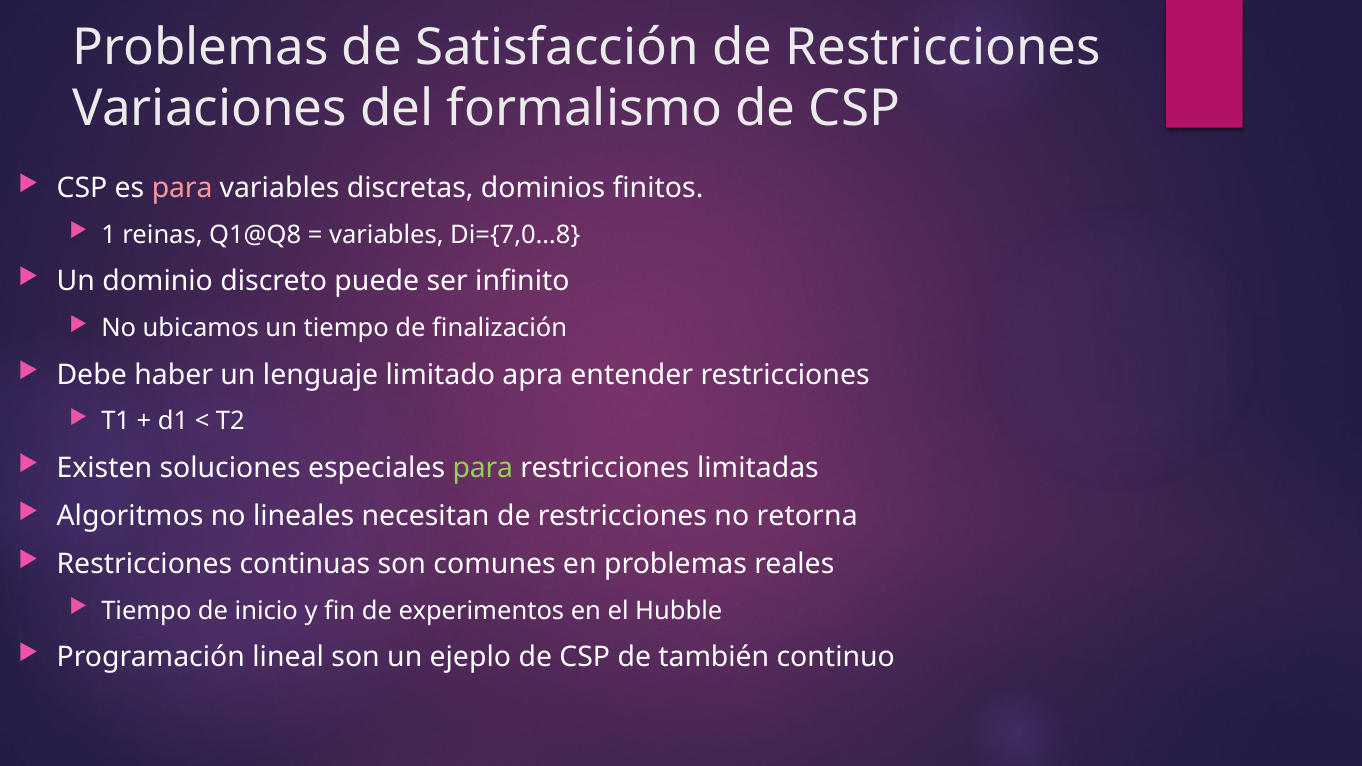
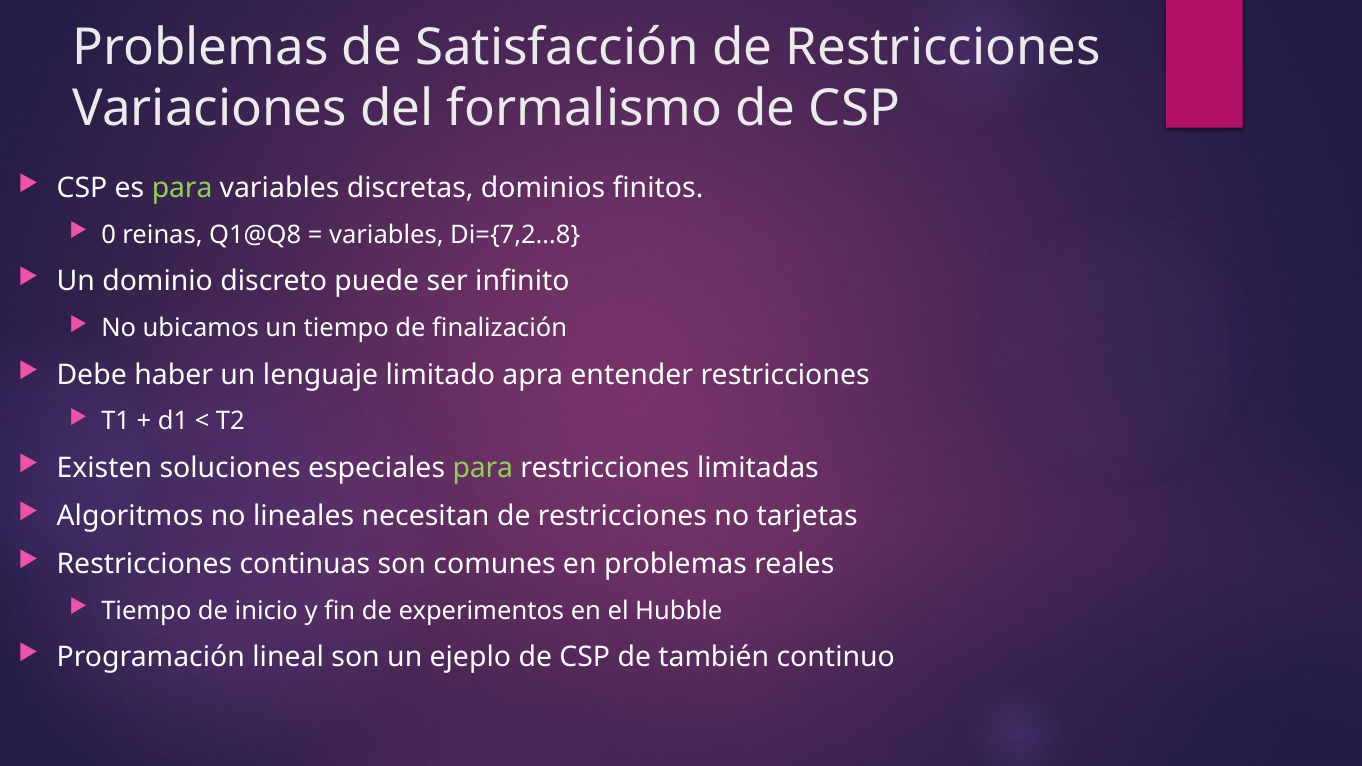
para colour: pink -> light green (182, 189)
1: 1 -> 0 (109, 235)
Di={7,0…8: Di={7,0…8 -> Di={7,2…8 (515, 235)
retorna: retorna -> tarjetas (807, 516)
